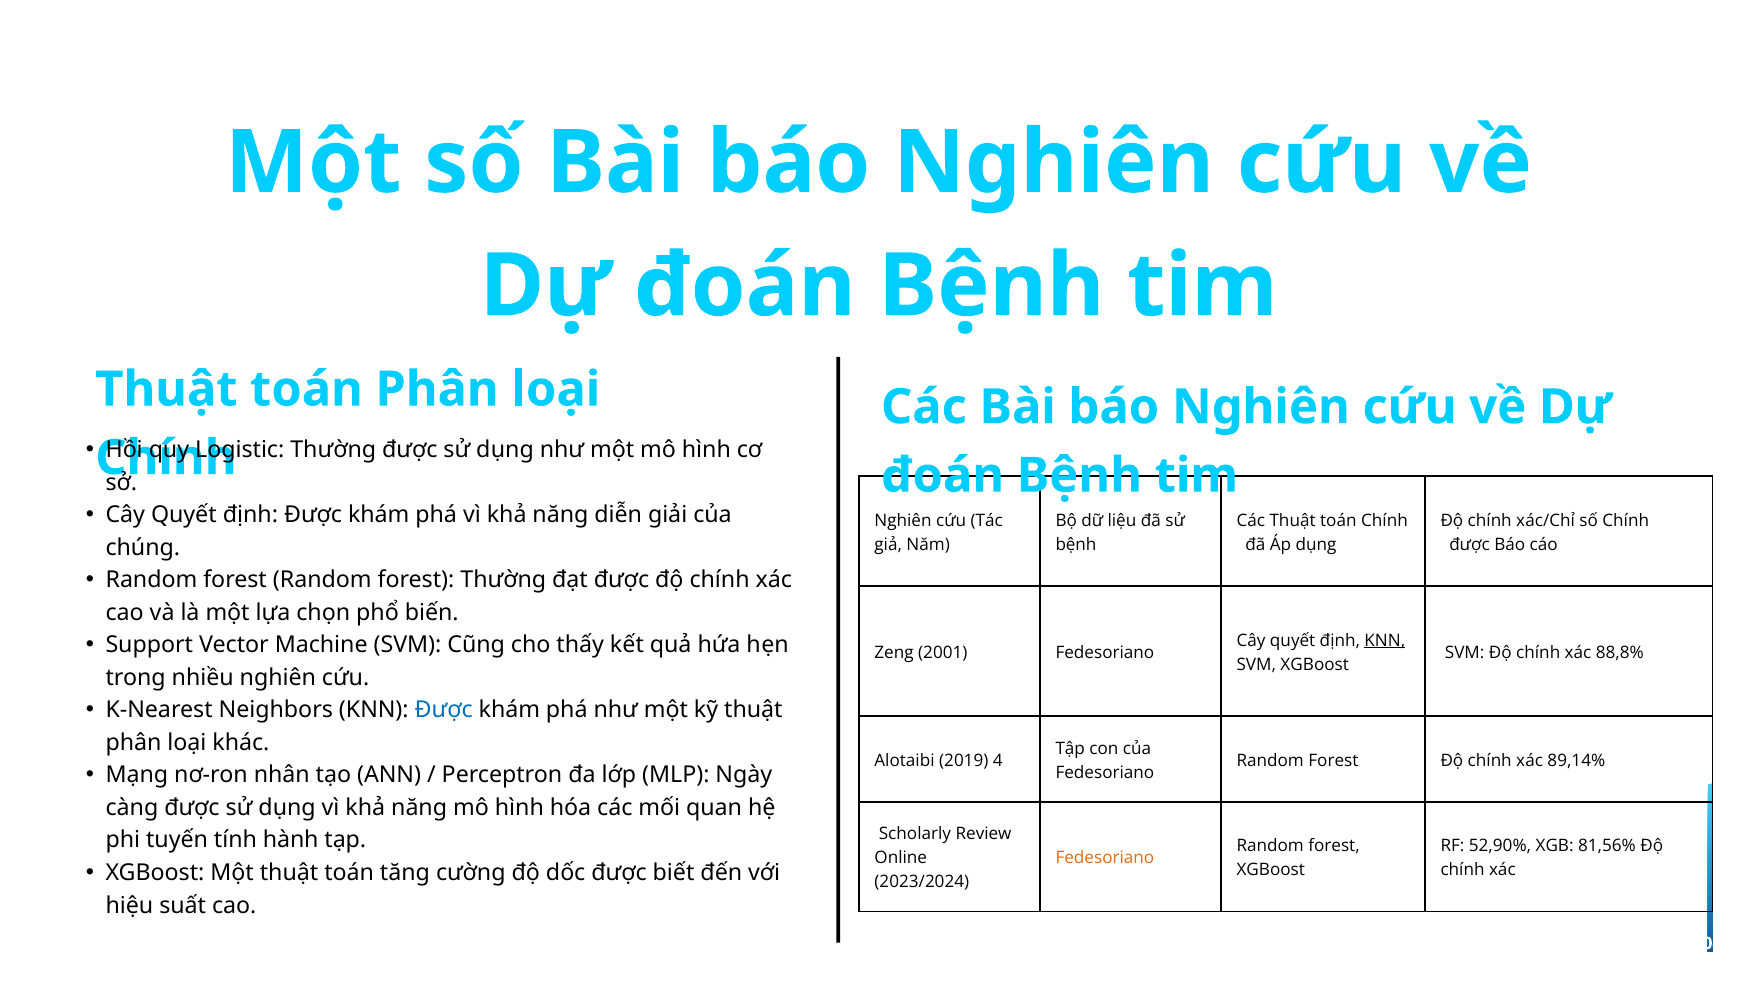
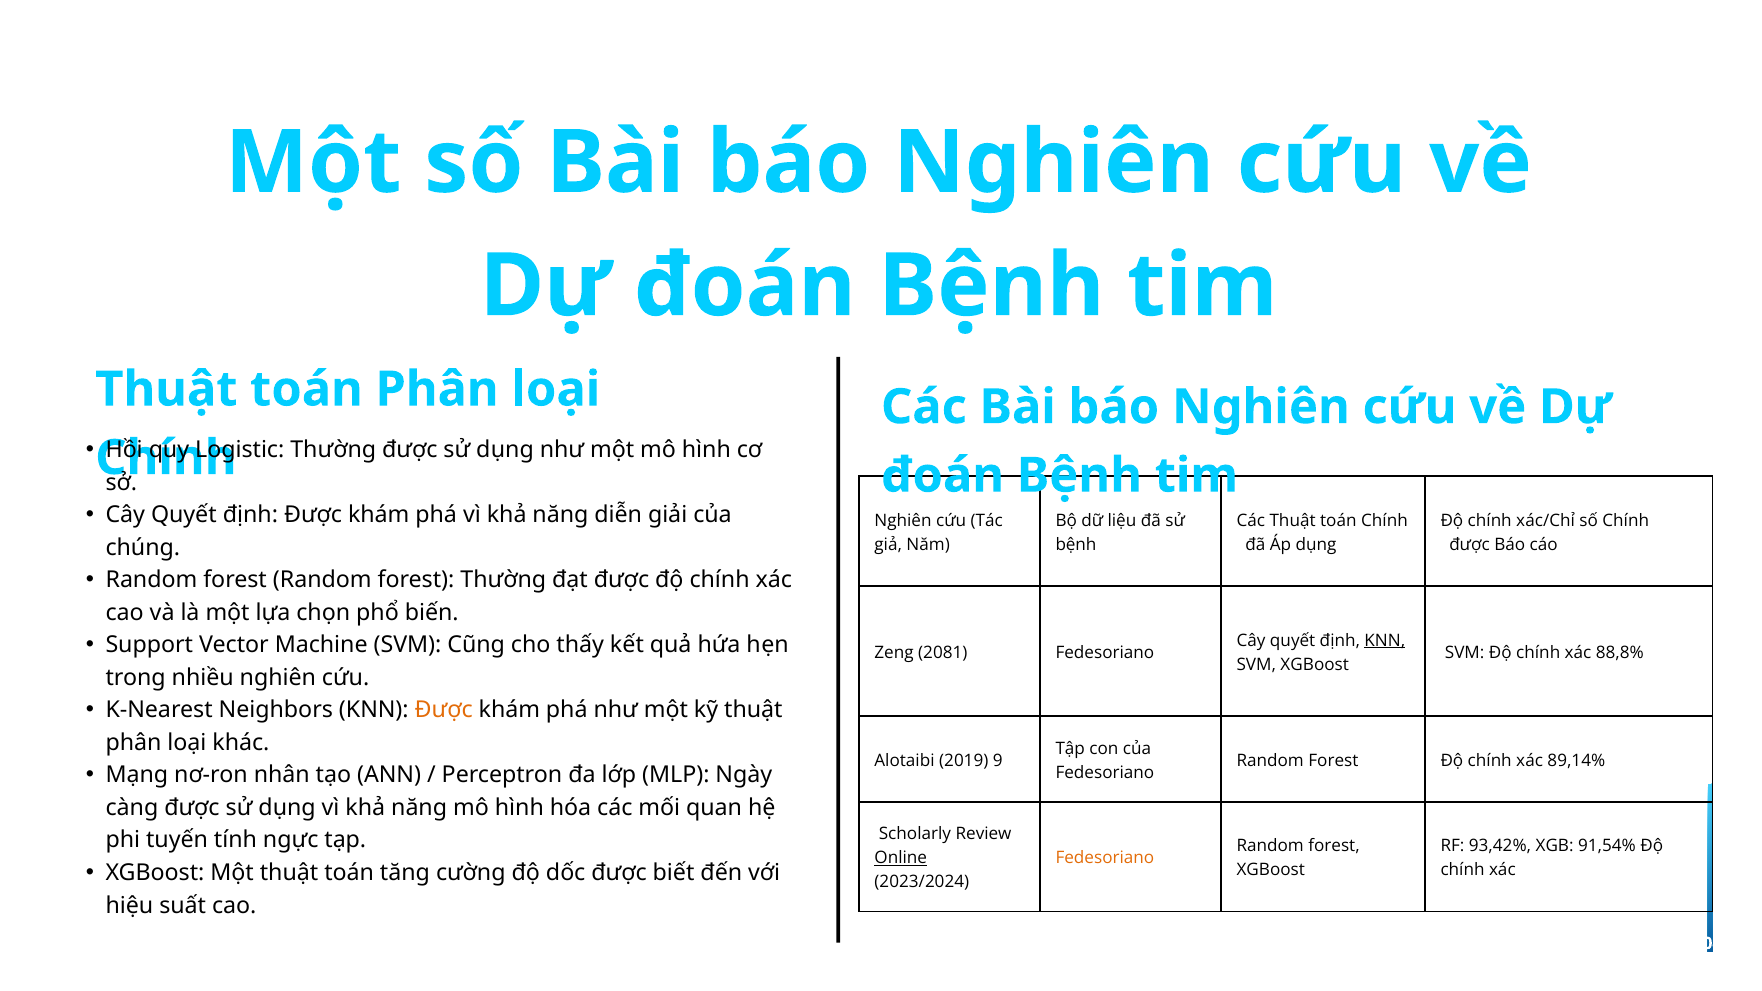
2001: 2001 -> 2081 (943, 652)
Được colour: blue -> orange (444, 710)
4: 4 -> 9 (998, 761)
hành: hành -> ngực (291, 840)
52,90%: 52,90% -> 93,42% (1500, 846)
81,56%: 81,56% -> 91,54% (1607, 846)
Online underline: none -> present (901, 858)
